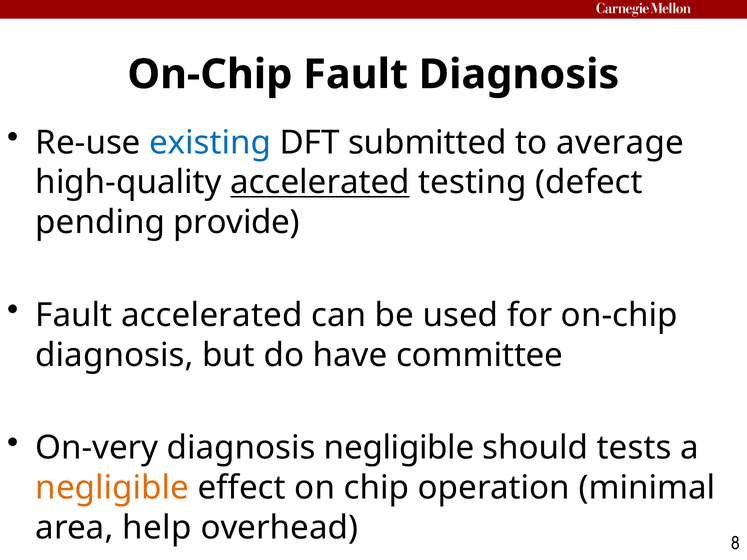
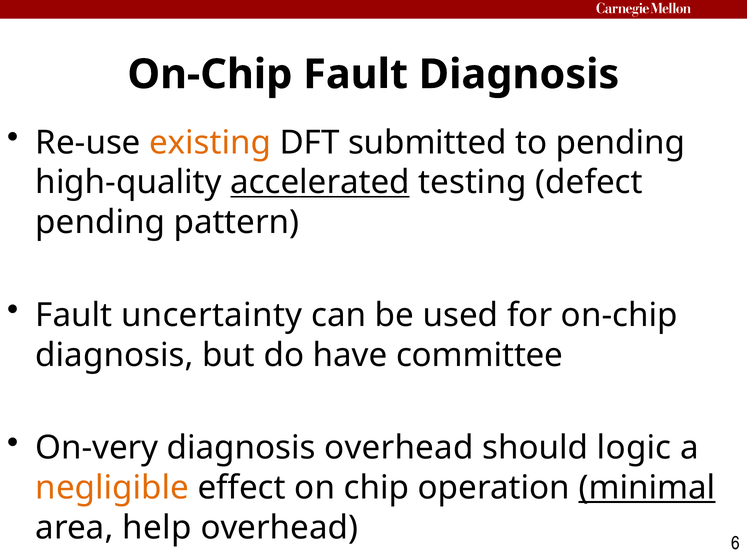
existing colour: blue -> orange (210, 143)
to average: average -> pending (620, 143)
provide: provide -> pattern (236, 222)
Fault accelerated: accelerated -> uncertainty (212, 315)
diagnosis negligible: negligible -> overhead (399, 448)
tests: tests -> logic (634, 448)
minimal underline: none -> present (647, 488)
8: 8 -> 6 (735, 544)
